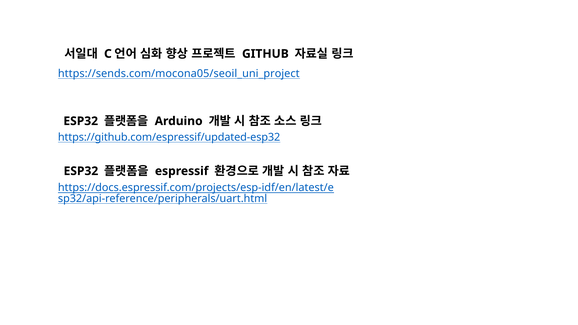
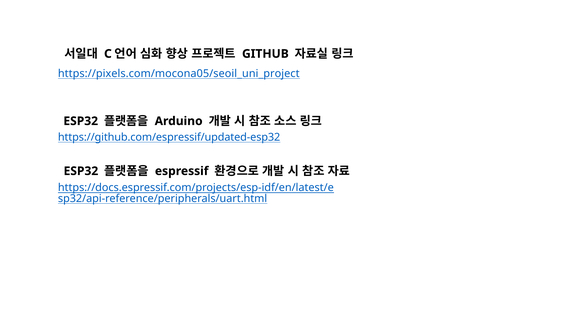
https://sends.com/mocona05/seoil_uni_project: https://sends.com/mocona05/seoil_uni_project -> https://pixels.com/mocona05/seoil_uni_project (179, 74)
